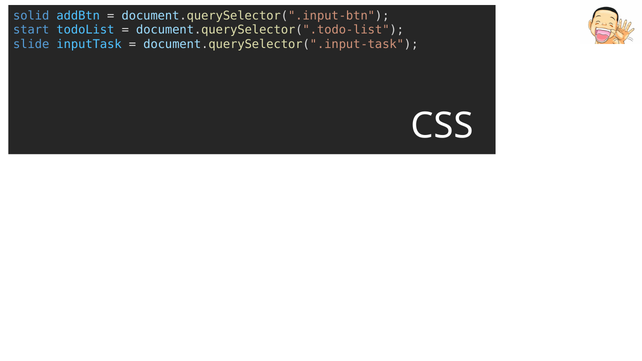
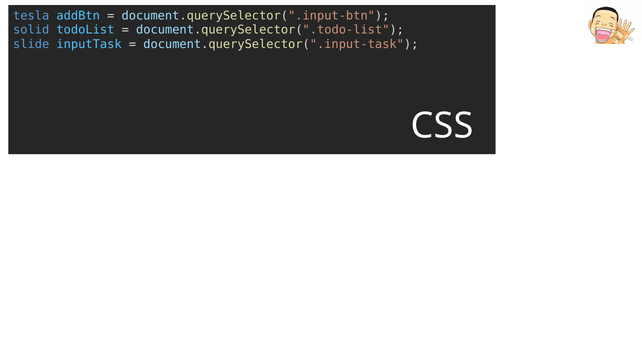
solid: solid -> tesla (31, 16)
start: start -> solid (31, 30)
